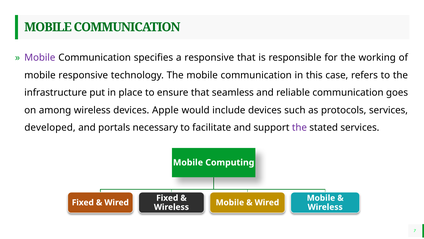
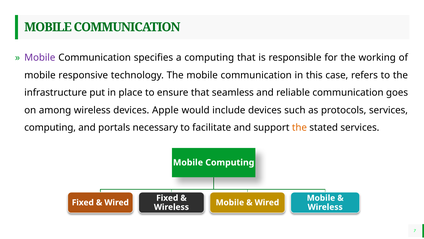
a responsive: responsive -> computing (209, 58)
developed: developed -> computing (50, 127)
the colour: purple -> orange (299, 127)
